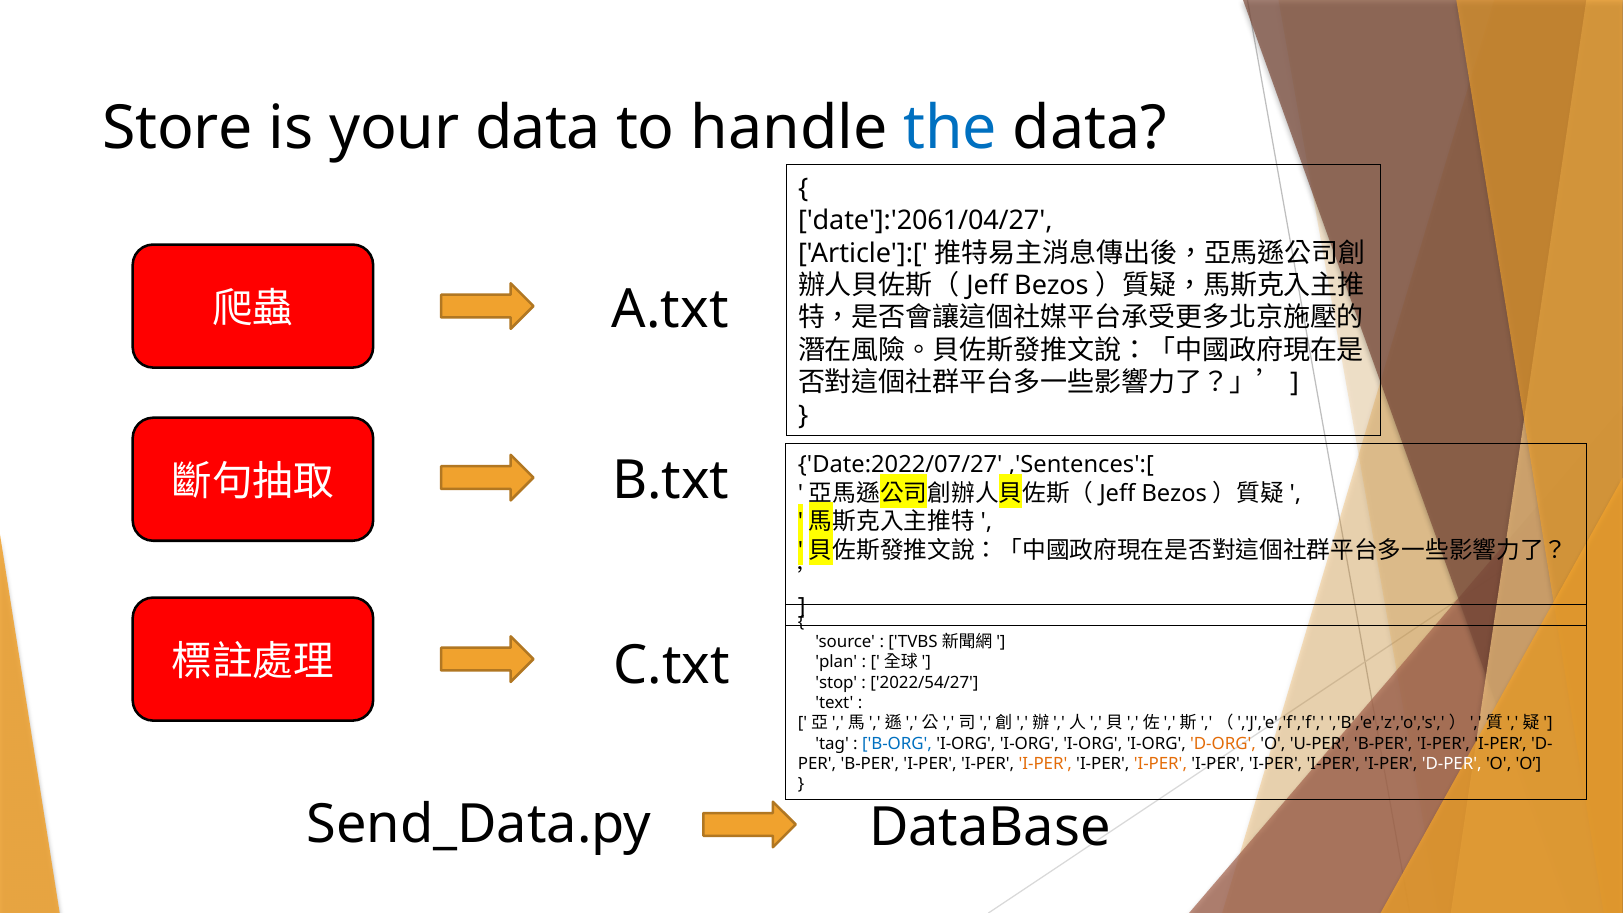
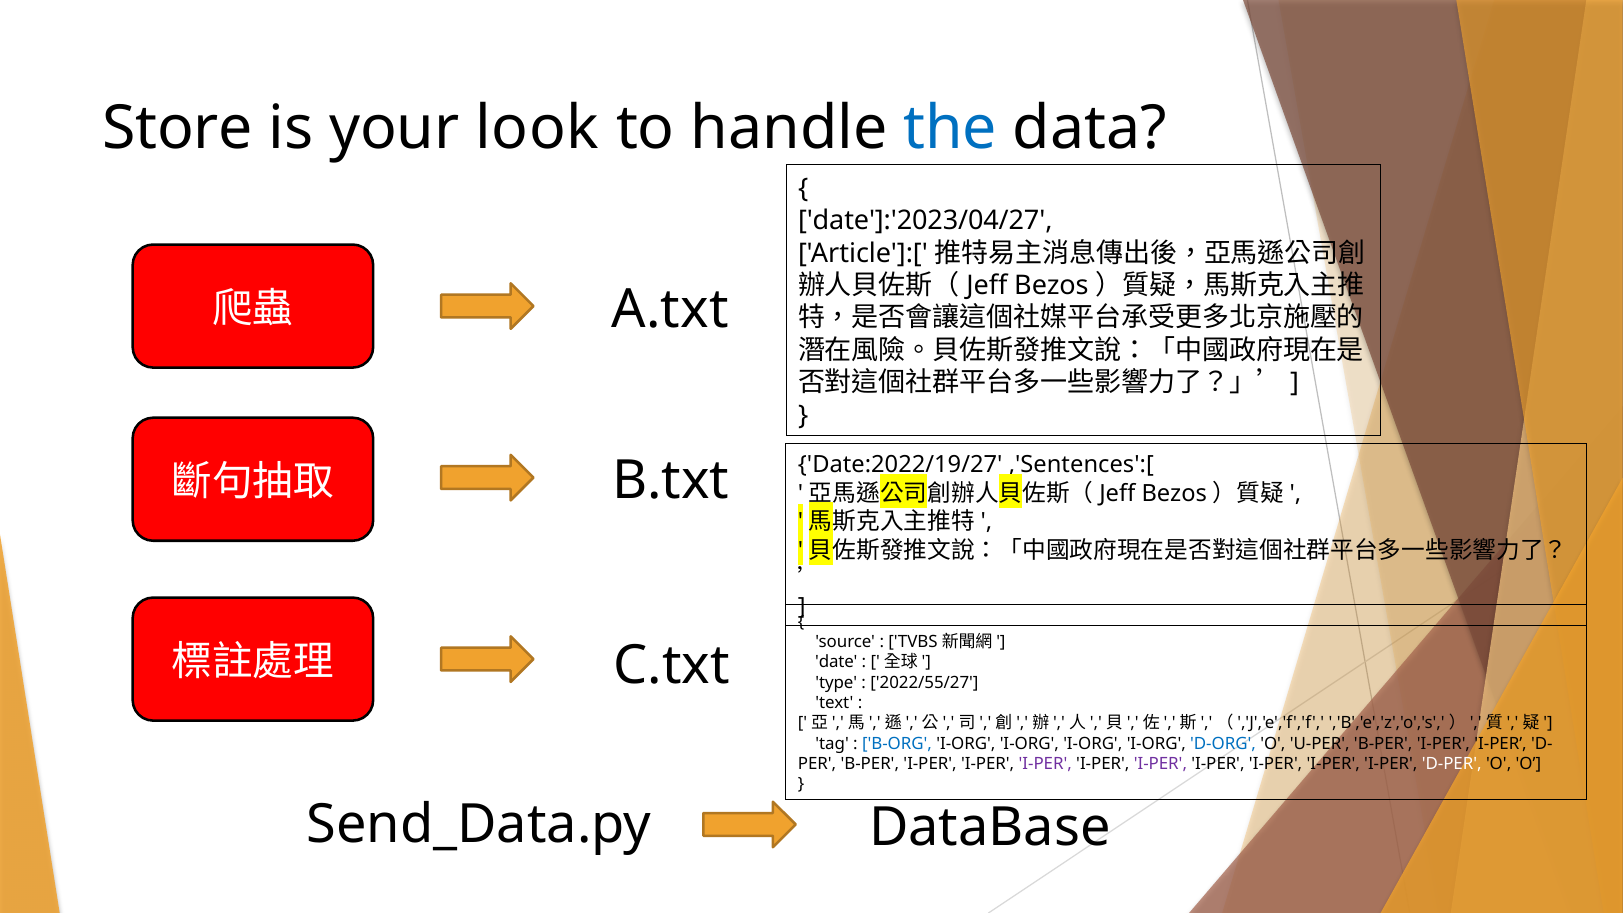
your data: data -> look (537, 128)
date']:'2061/04/27: date']:'2061/04/27 -> date']:'2023/04/27 (925, 221)
Date:2022/07/27: Date:2022/07/27 -> Date:2022/19/27 (900, 465)
plan: plan -> date (836, 662)
stop: stop -> type (836, 682)
2022/54/27: 2022/54/27 -> 2022/55/27 (924, 682)
D-ORG colour: orange -> blue (1223, 743)
I-PER colour: orange -> purple (1045, 764)
I-PER colour: orange -> purple (1160, 764)
